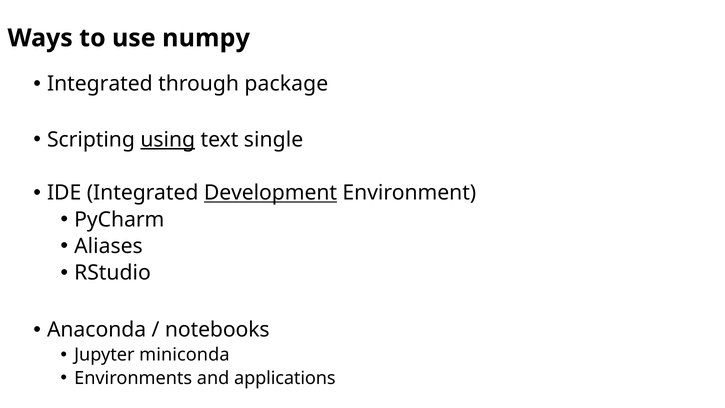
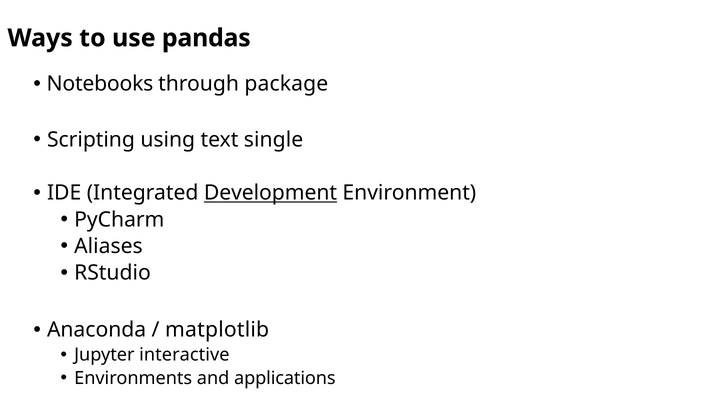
numpy: numpy -> pandas (206, 38)
Integrated: Integrated -> Notebooks (100, 84)
using underline: present -> none (168, 140)
notebooks: notebooks -> matplotlib (217, 330)
miniconda: miniconda -> interactive (184, 355)
